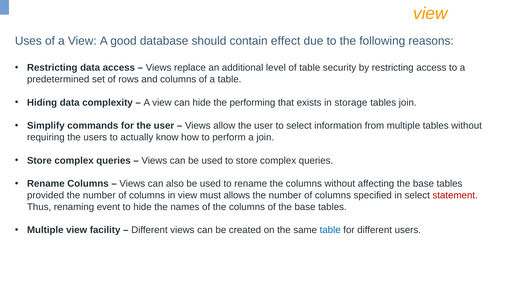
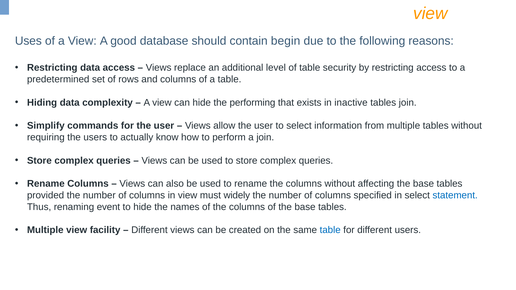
effect: effect -> begin (286, 41)
storage: storage -> inactive (351, 103)
allows: allows -> widely (237, 195)
statement colour: red -> blue (455, 195)
